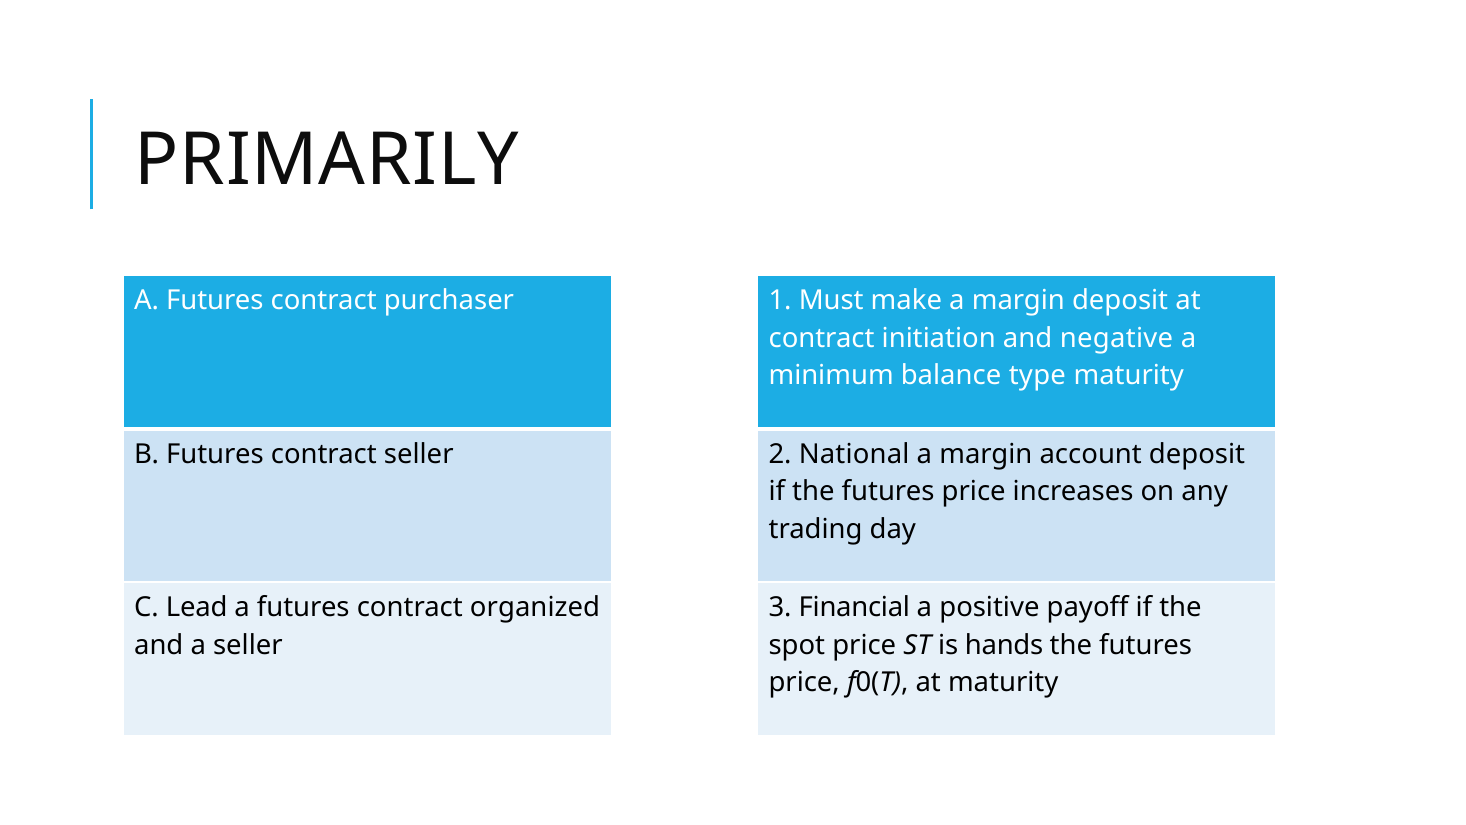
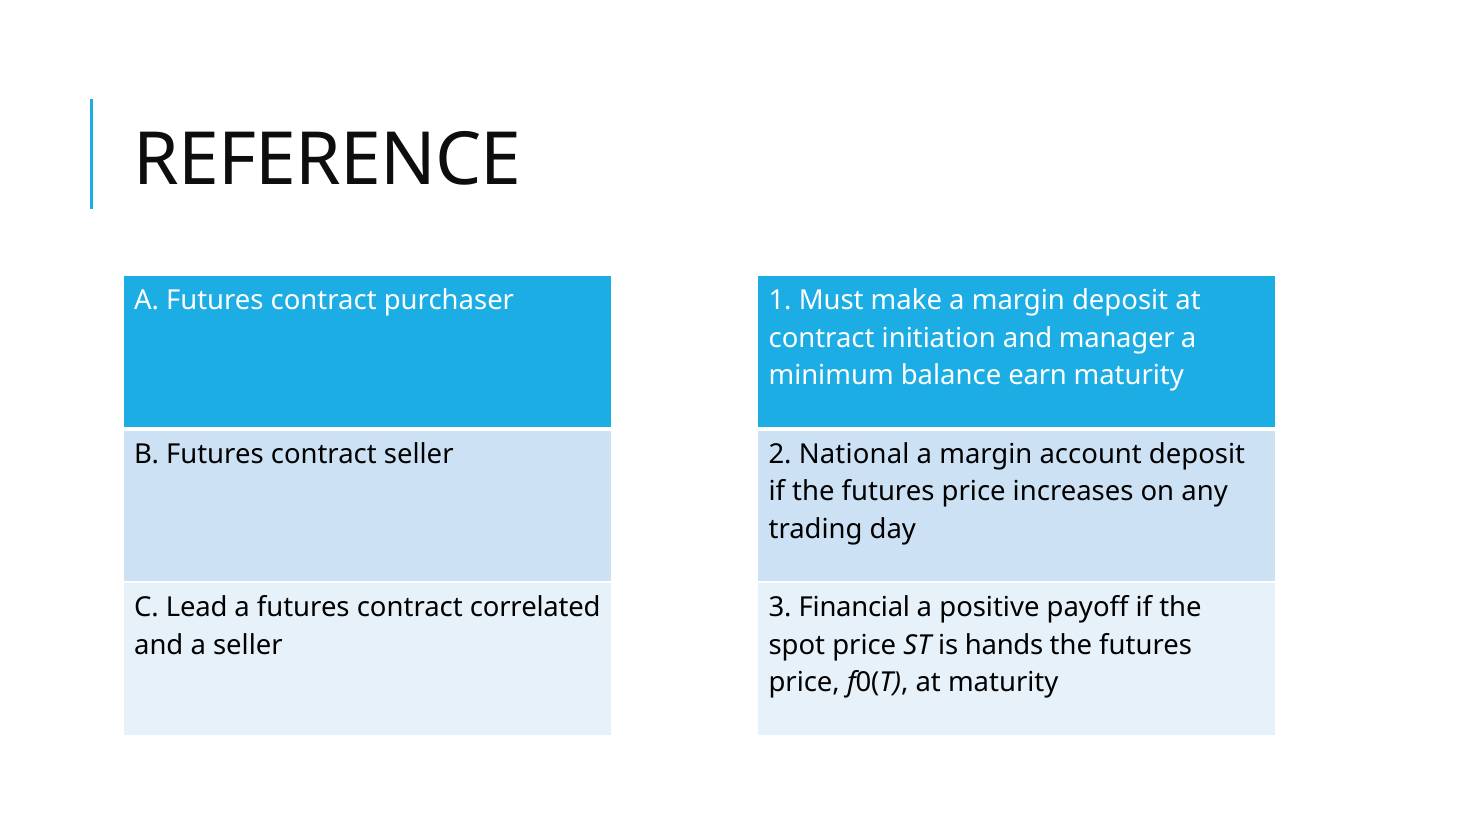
PRIMARILY: PRIMARILY -> REFERENCE (328, 160)
negative: negative -> manager (1117, 338)
type: type -> earn (1038, 375)
organized: organized -> correlated (535, 608)
